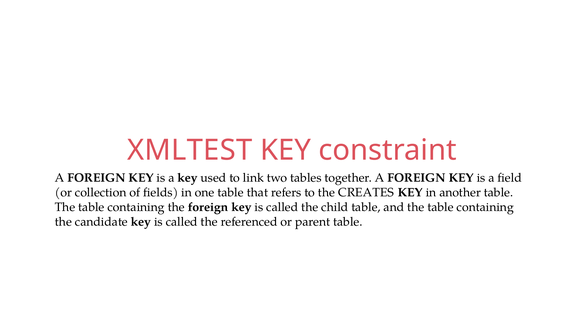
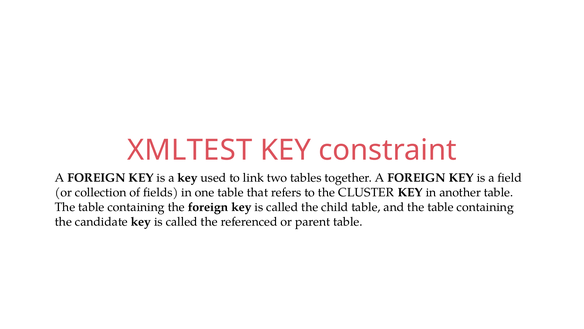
CREATES: CREATES -> CLUSTER (366, 192)
